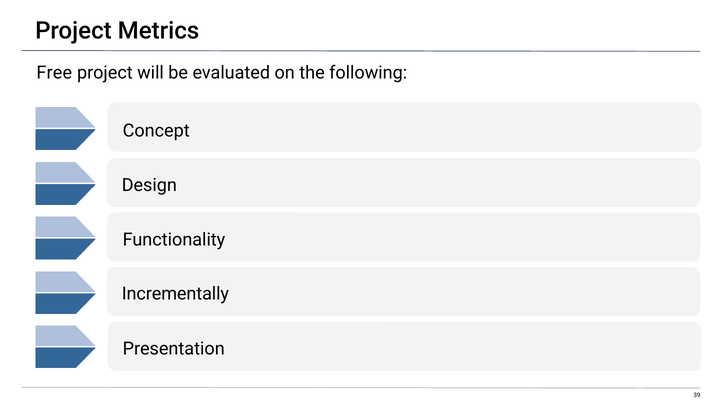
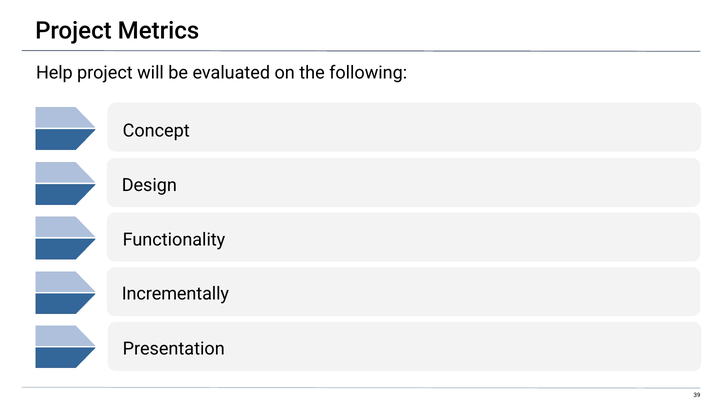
Free: Free -> Help (54, 73)
